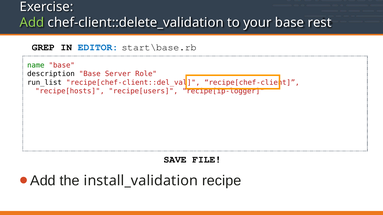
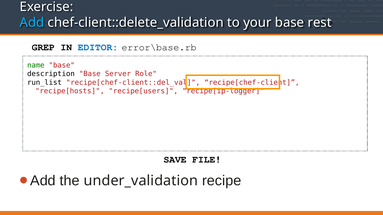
Add colour: light green -> light blue (32, 23)
start\base.rb: start\base.rb -> error\base.rb (159, 47)
install_validation: install_validation -> under_validation (141, 181)
